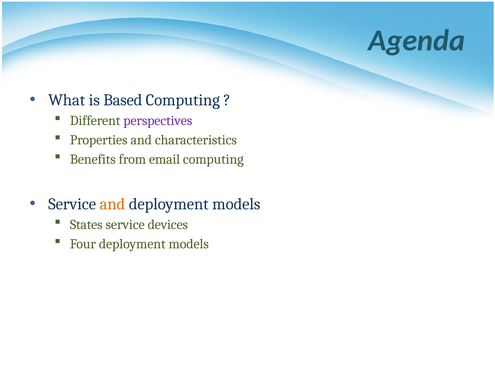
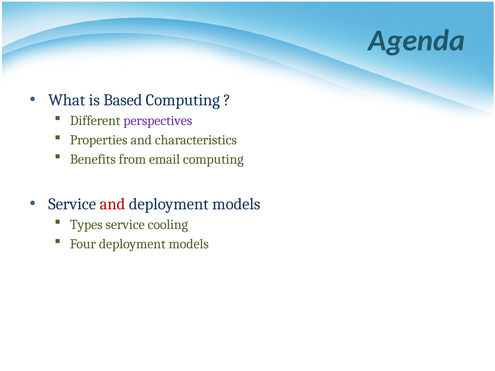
and colour: orange -> red (112, 204)
States: States -> Types (86, 225)
devices: devices -> cooling (168, 225)
